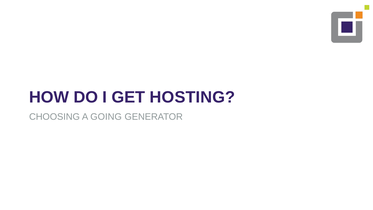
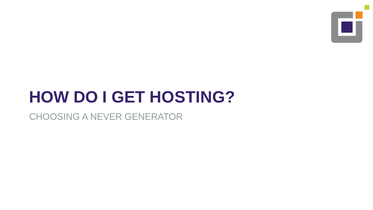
GOING: GOING -> NEVER (106, 117)
